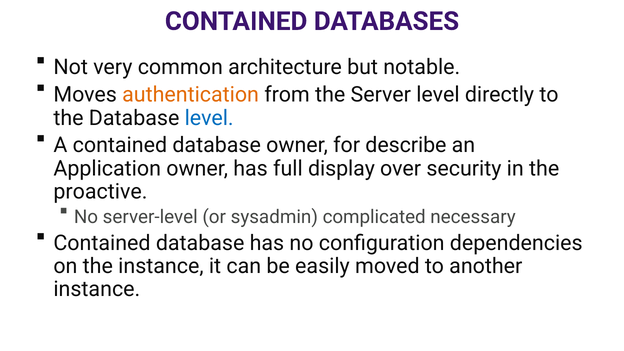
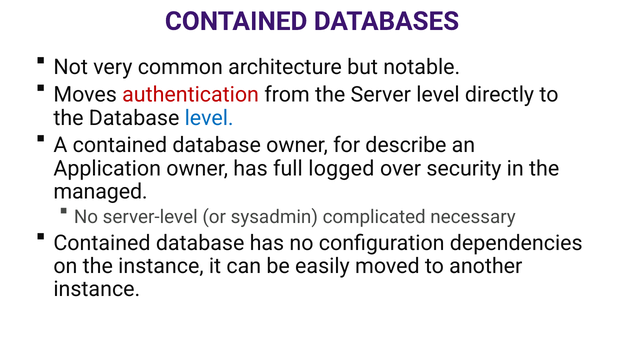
authentication colour: orange -> red (191, 95)
display: display -> logged (341, 168)
proactive: proactive -> managed (101, 192)
